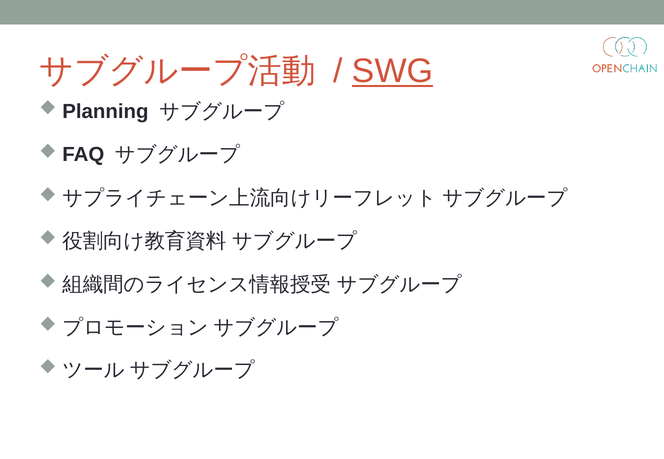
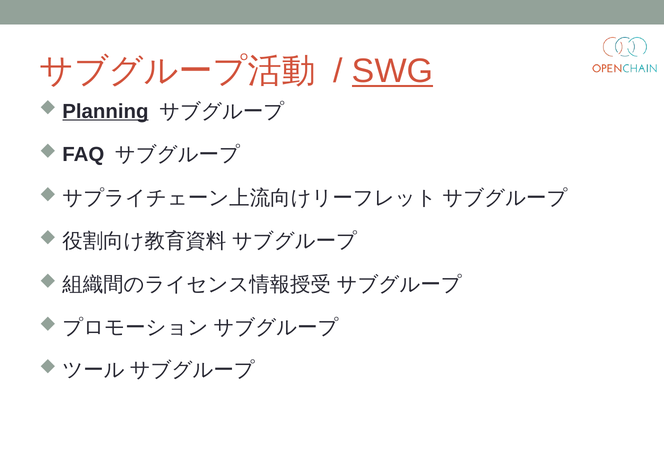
Planning underline: none -> present (105, 111)
